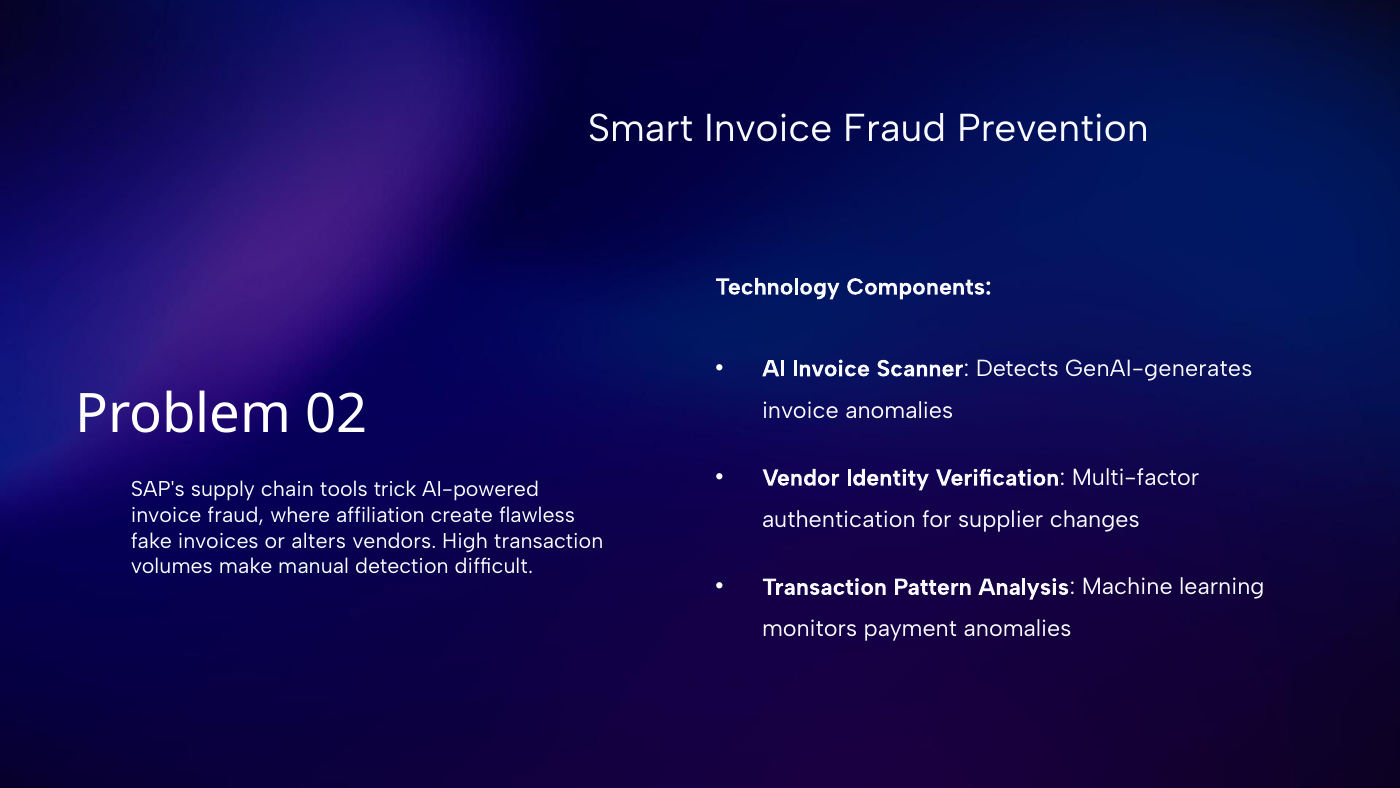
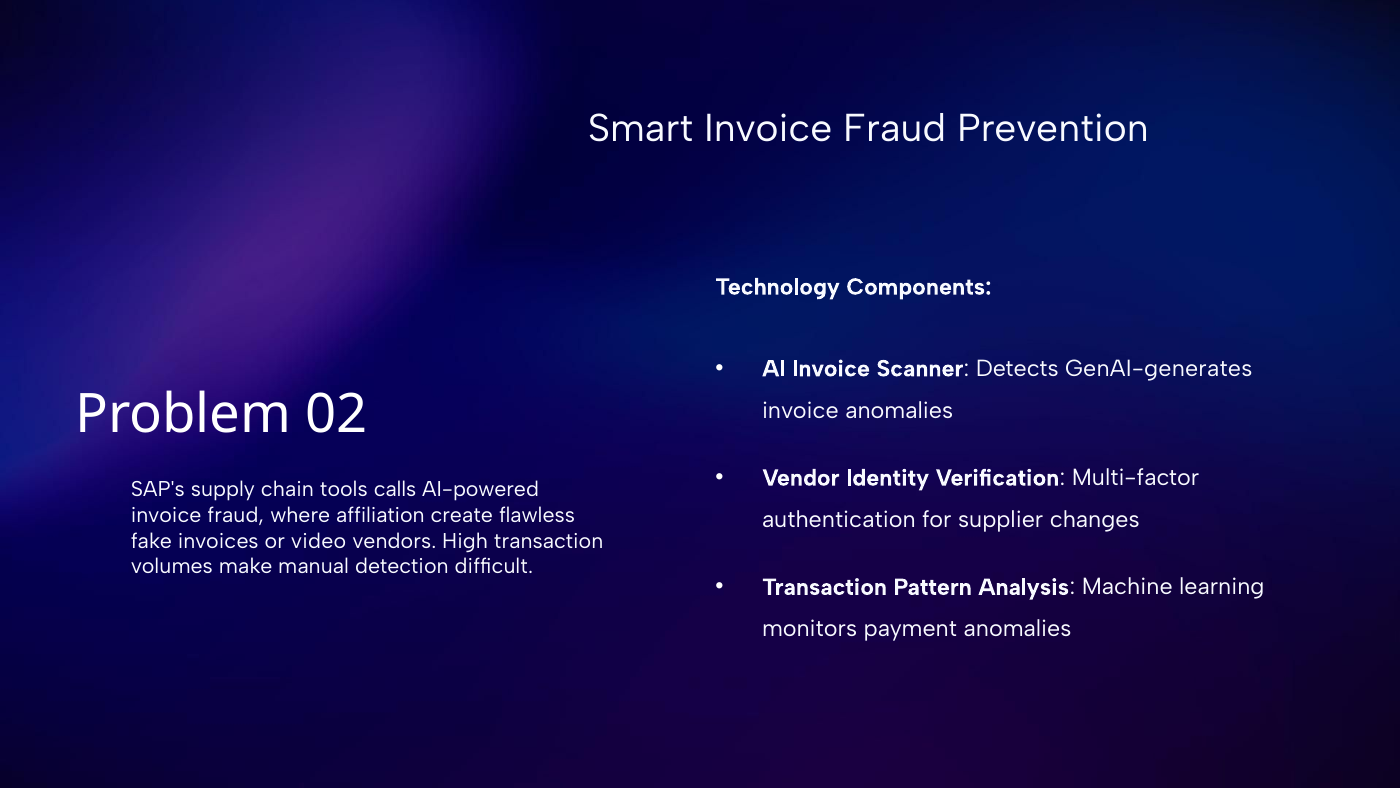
trick: trick -> calls (395, 489)
alters: alters -> video (319, 541)
